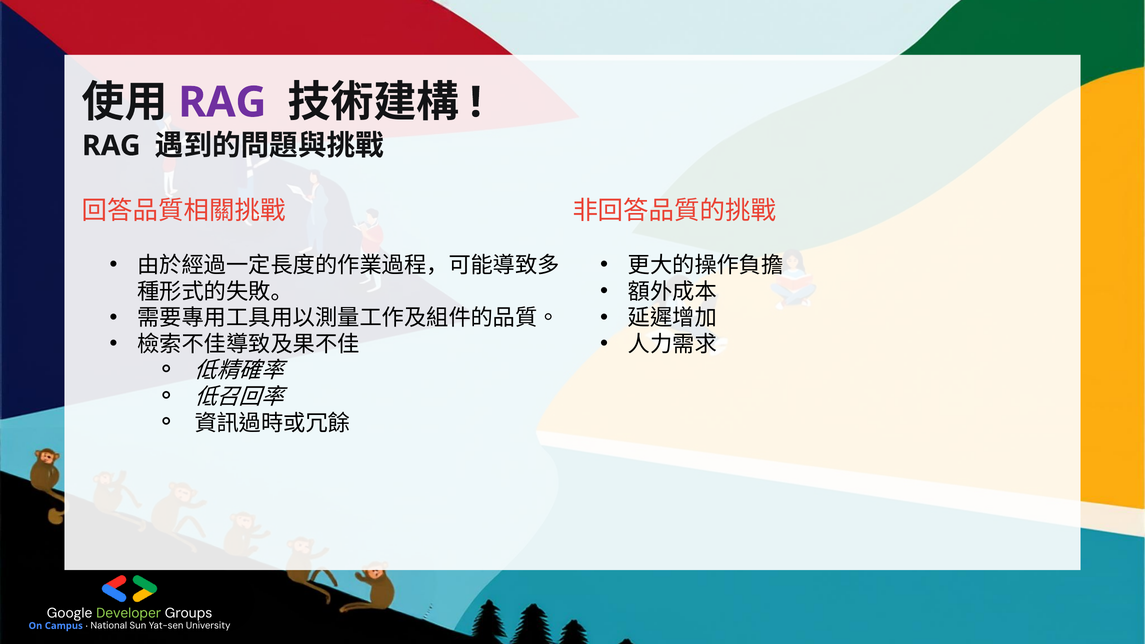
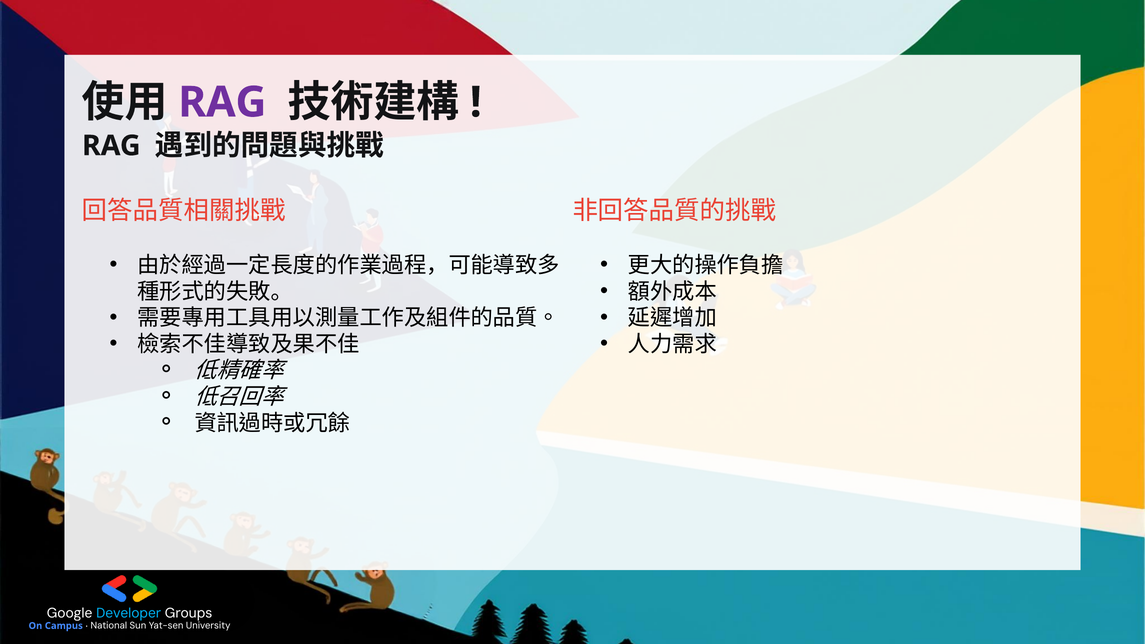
Developer colour: light green -> light blue (129, 613)
